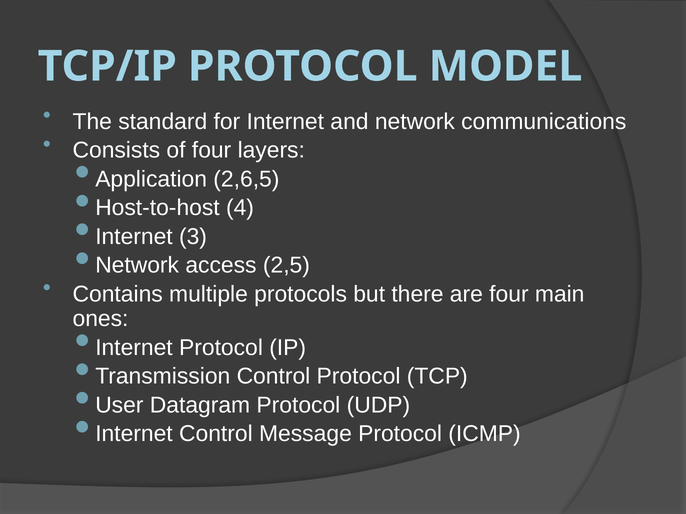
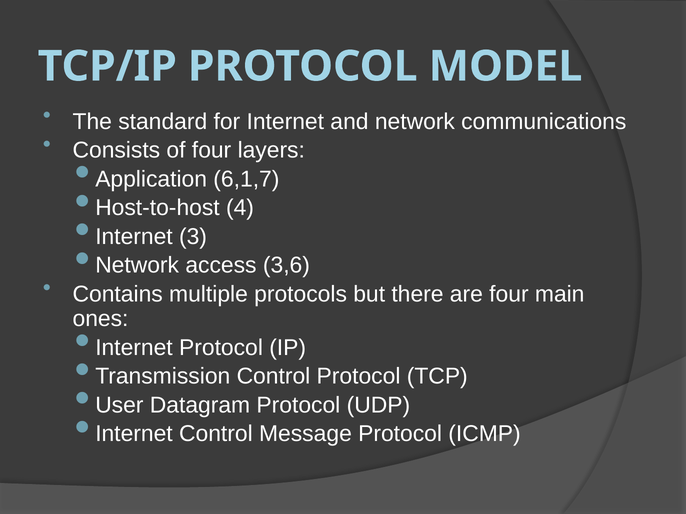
2,6,5: 2,6,5 -> 6,1,7 (246, 179)
2,5: 2,5 -> 3,6 (286, 266)
